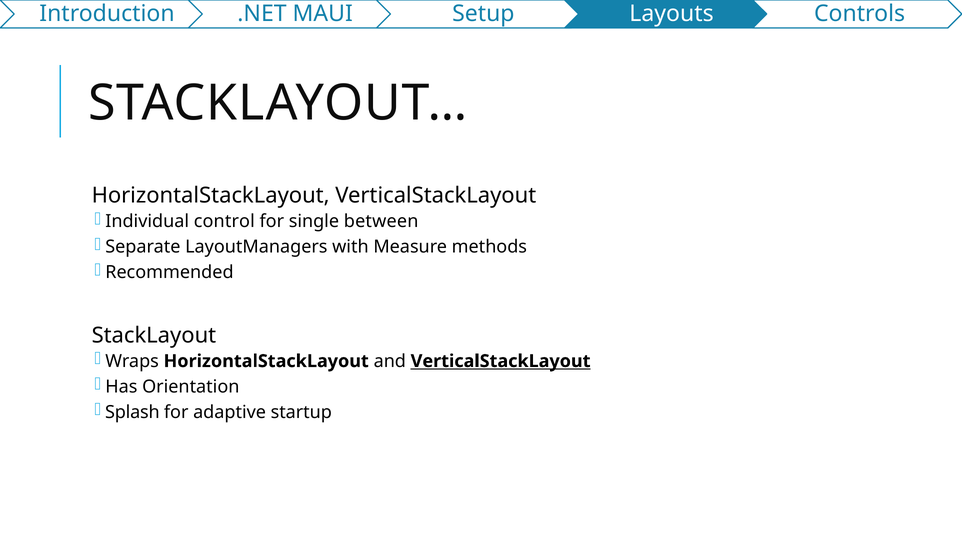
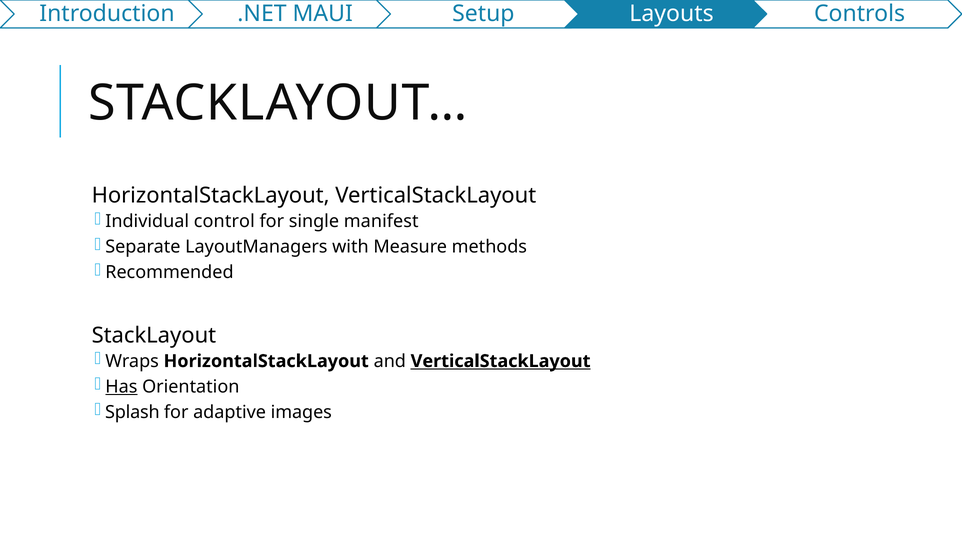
between: between -> manifest (381, 221)
Has underline: none -> present (121, 387)
startup: startup -> images (301, 412)
